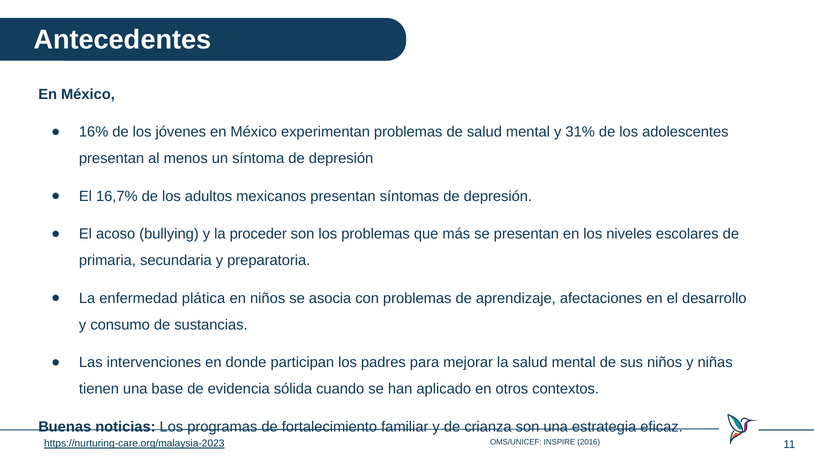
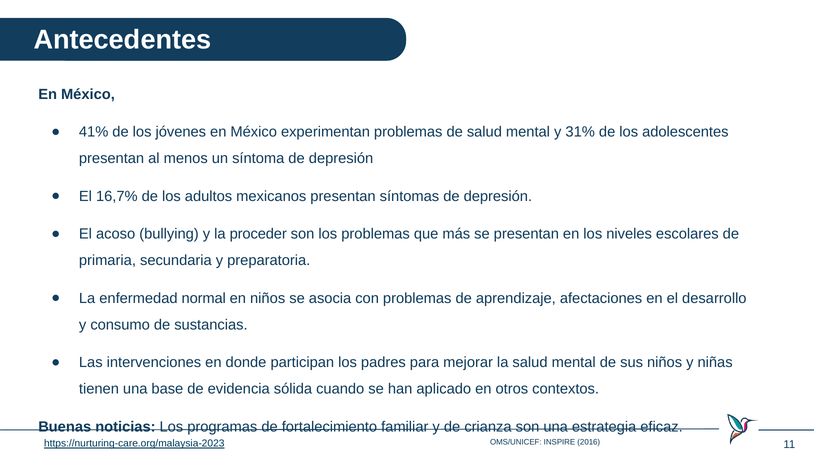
16%: 16% -> 41% (94, 132)
plática: plática -> normal (204, 298)
